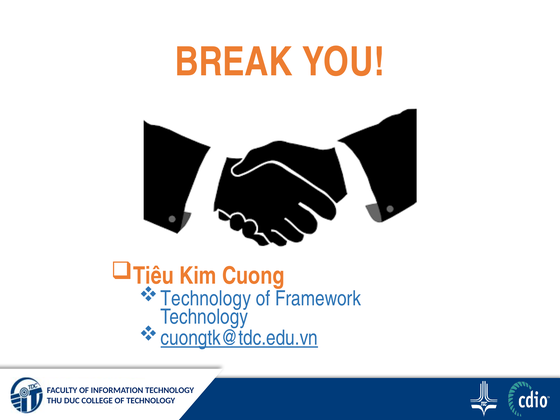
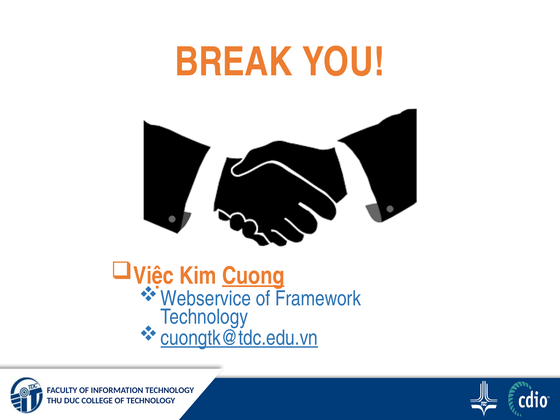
Tiêu: Tiêu -> Việc (153, 276)
Cuong underline: none -> present (253, 276)
Technology: Technology -> Webservice (206, 299)
